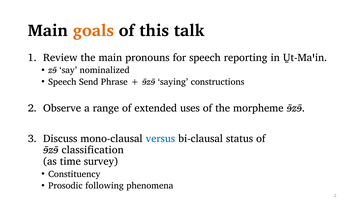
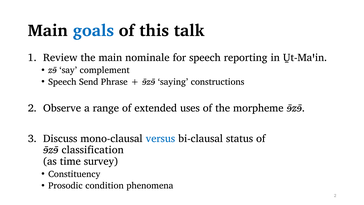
goals colour: orange -> blue (93, 31)
pronouns: pronouns -> nominale (147, 57)
nominalized: nominalized -> complement (105, 70)
following: following -> condition (105, 186)
